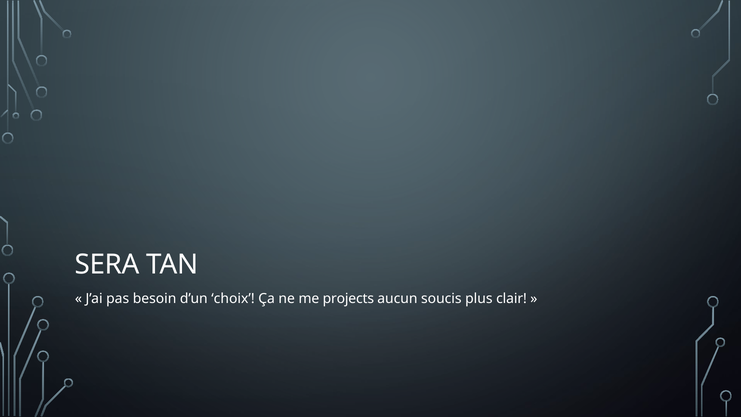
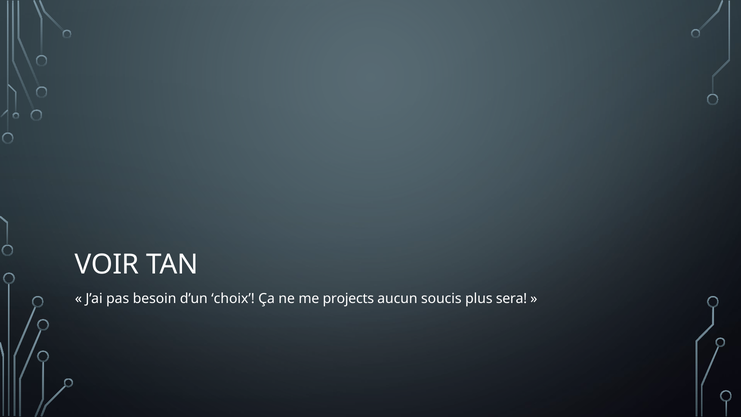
SERA: SERA -> VOIR (107, 264)
clair: clair -> sera (512, 298)
